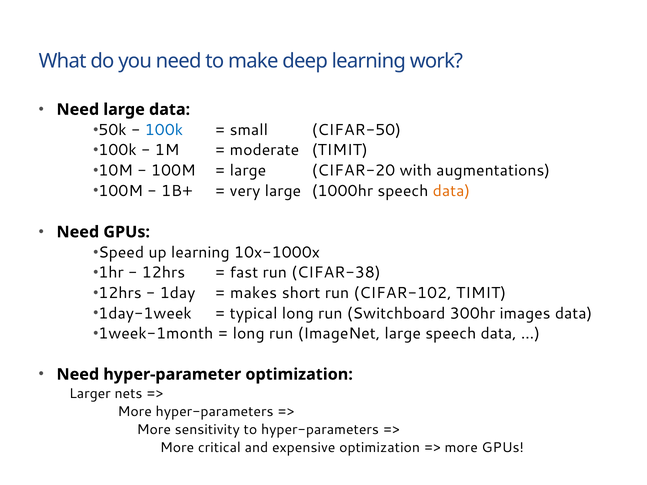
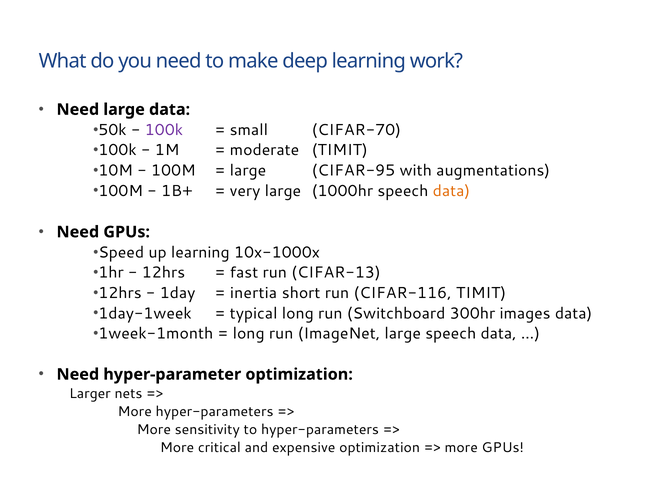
100k colour: blue -> purple (164, 130)
CIFAR-50: CIFAR-50 -> CIFAR-70 (356, 130)
CIFAR-20: CIFAR-20 -> CIFAR-95 (353, 171)
CIFAR-38: CIFAR-38 -> CIFAR-13 (336, 273)
makes: makes -> inertia (254, 293)
CIFAR-102: CIFAR-102 -> CIFAR-116 (403, 293)
